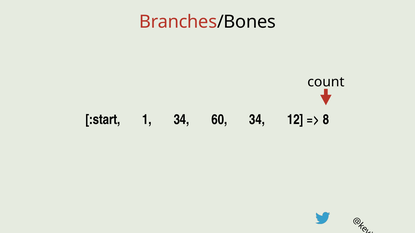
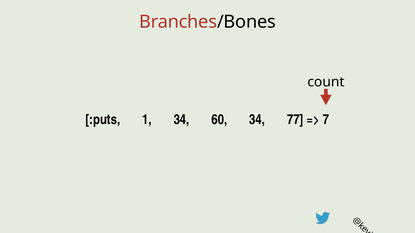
:start: :start -> :puts (103, 120)
12: 12 -> 77 (295, 120)
8: 8 -> 7 (326, 120)
